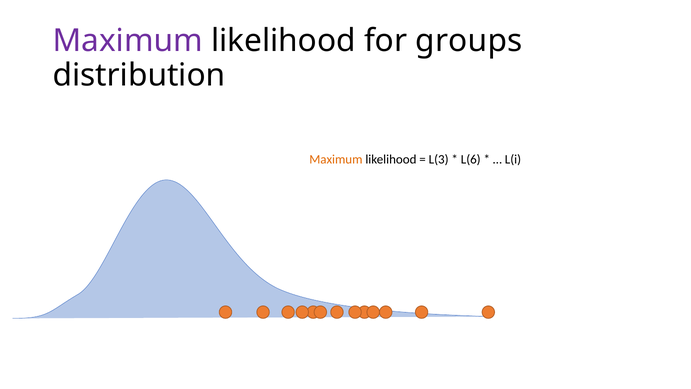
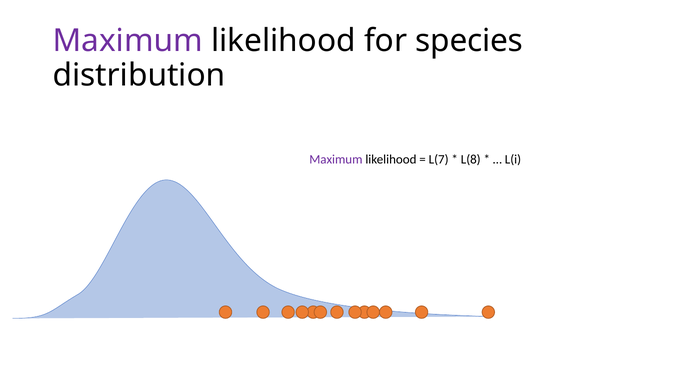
groups: groups -> species (469, 41)
Maximum colour: orange -> purple (336, 160)
L(3: L(3 -> L(7 (439, 160)
L(6: L(6 -> L(8 (471, 160)
